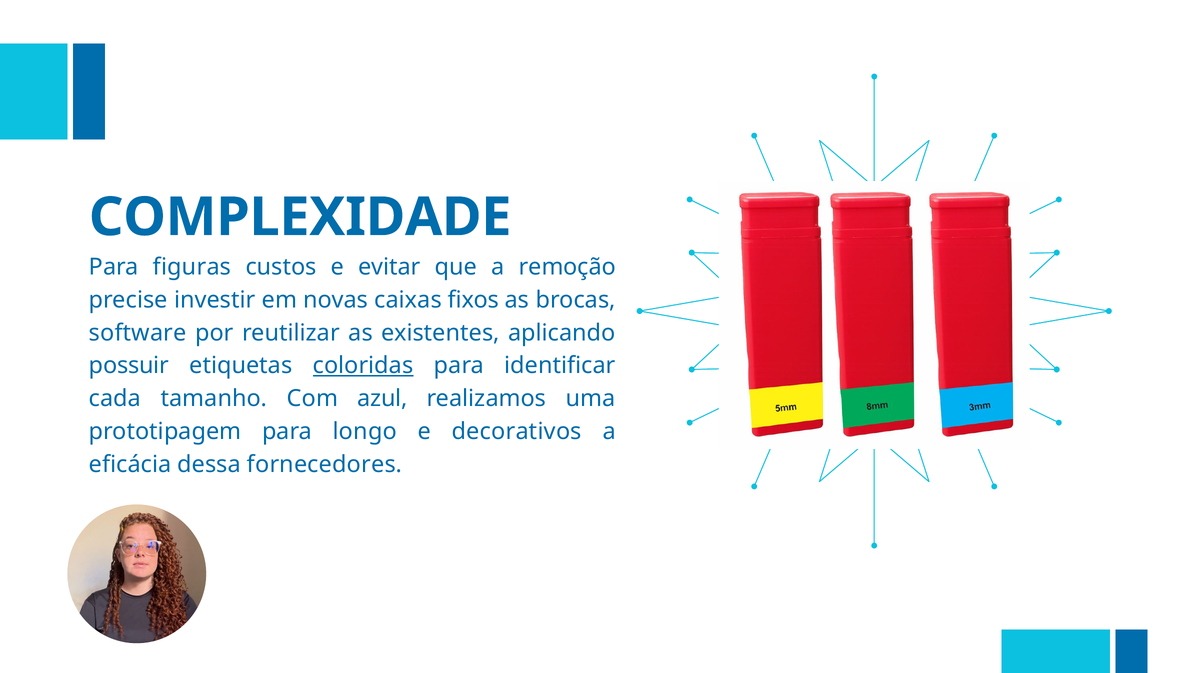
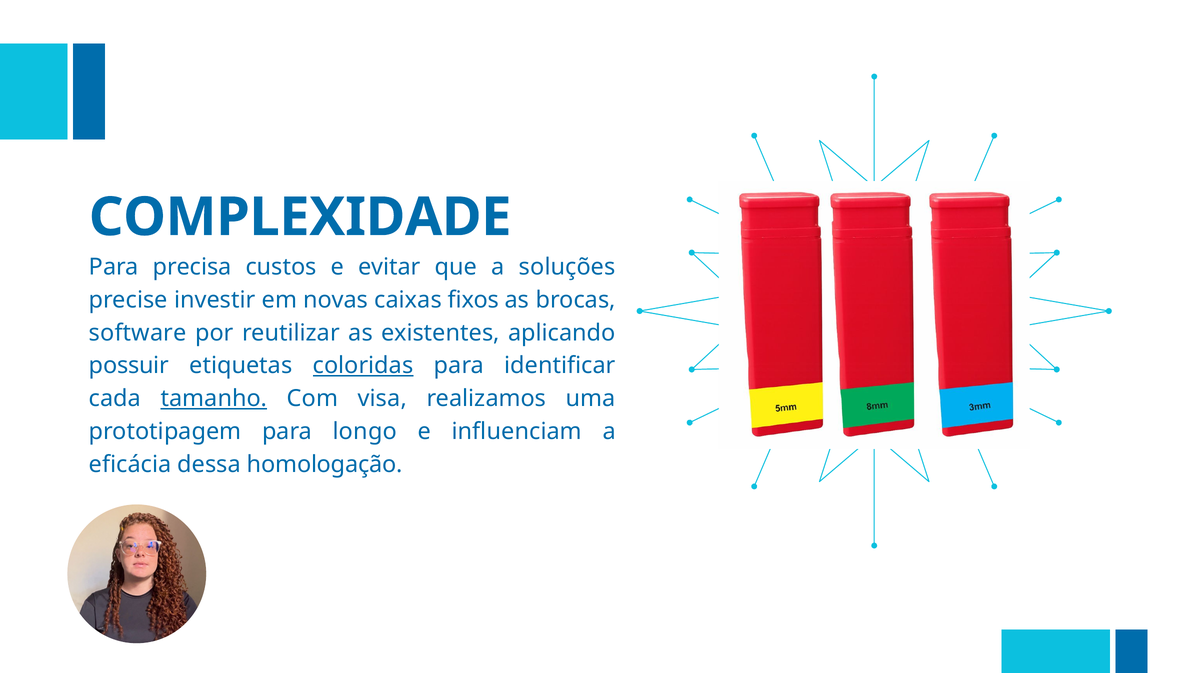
figuras: figuras -> precisa (192, 267)
remoção: remoção -> soluções (567, 267)
tamanho underline: none -> present (214, 399)
azul: azul -> visa (382, 399)
decorativos: decorativos -> influenciam (517, 432)
fornecedores: fornecedores -> homologação (325, 465)
